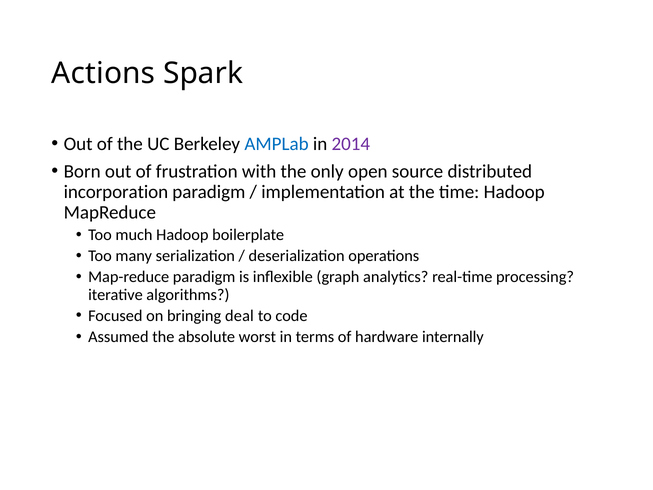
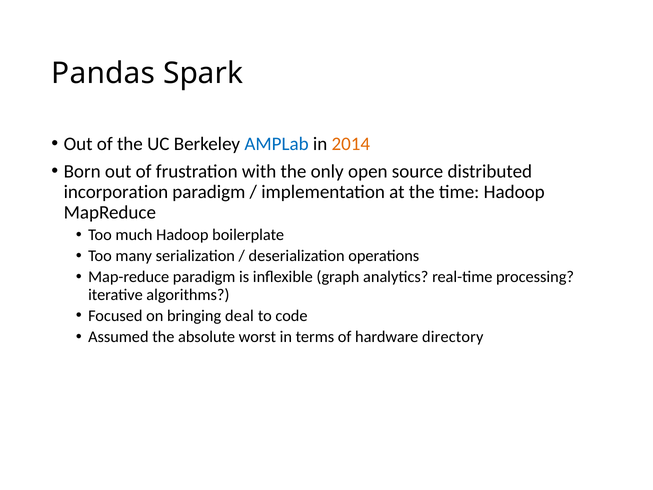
Actions: Actions -> Pandas (103, 73)
2014 colour: purple -> orange (351, 144)
internally: internally -> directory (453, 337)
